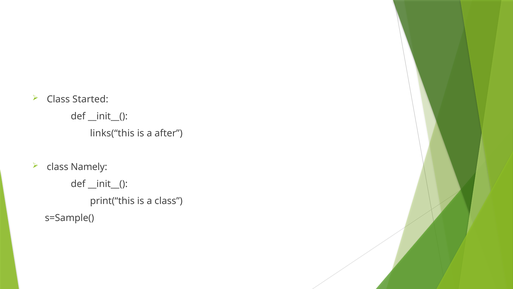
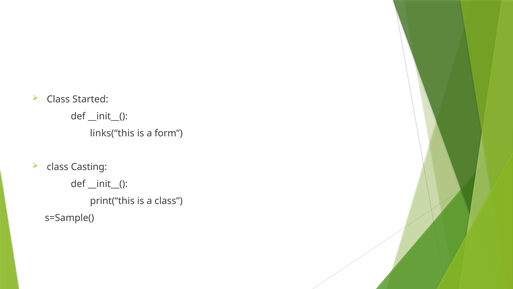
after: after -> form (169, 133)
Namely: Namely -> Casting (89, 167)
